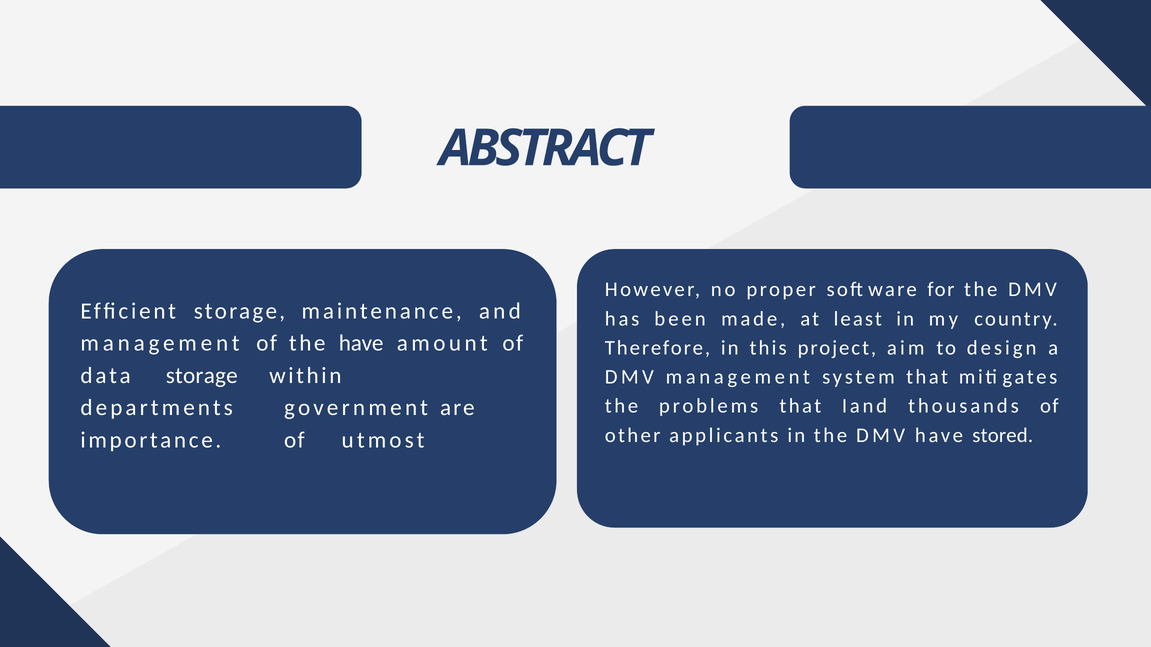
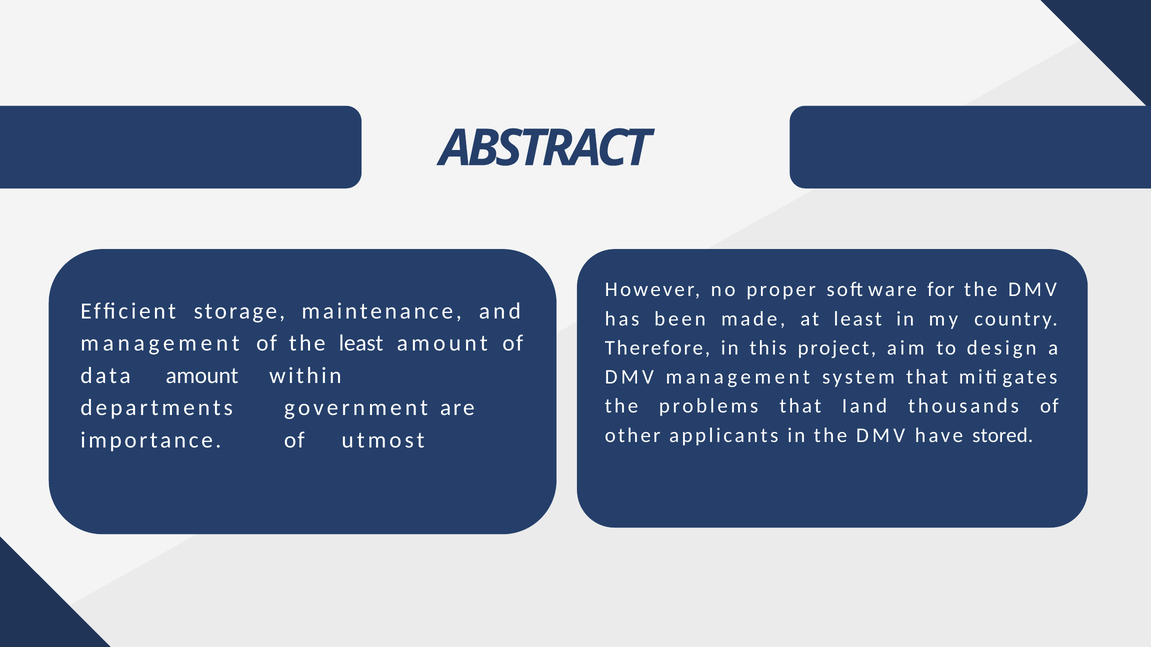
the have: have -> least (361, 343)
data storage: storage -> amount (202, 376)
